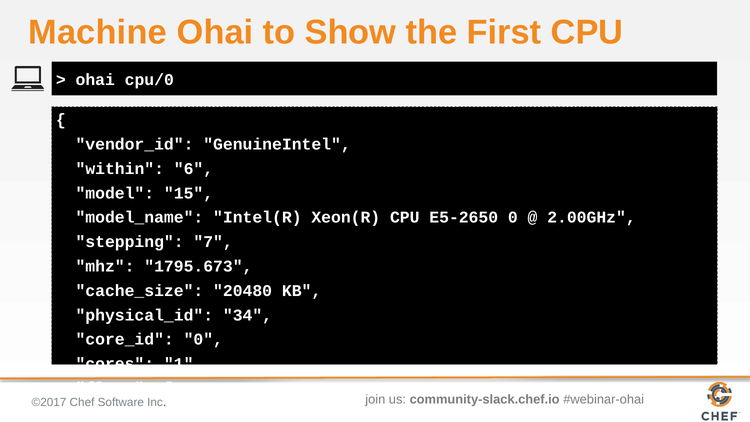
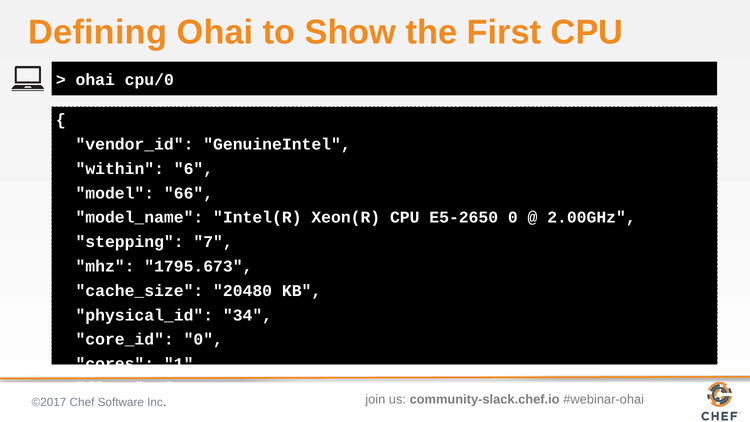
Machine: Machine -> Defining (98, 32)
15: 15 -> 66 (189, 193)
